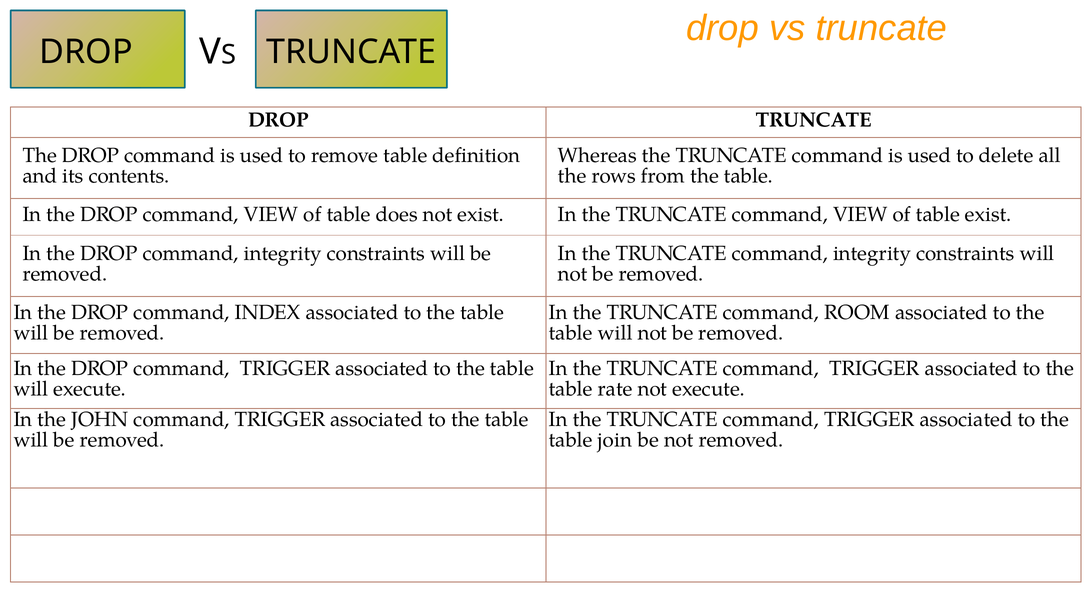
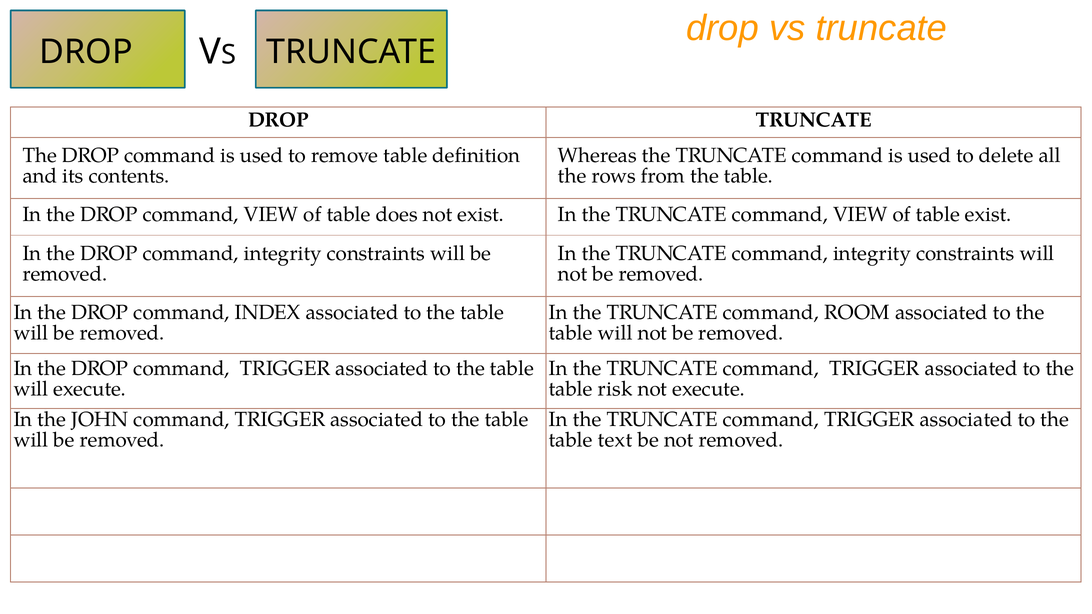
rate: rate -> risk (615, 389)
join: join -> text (615, 440)
